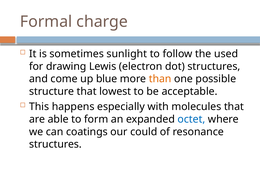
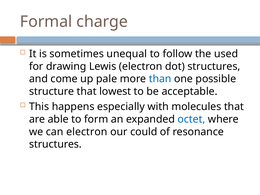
sunlight: sunlight -> unequal (127, 54)
blue: blue -> pale (107, 79)
than colour: orange -> blue (160, 79)
can coatings: coatings -> electron (87, 132)
